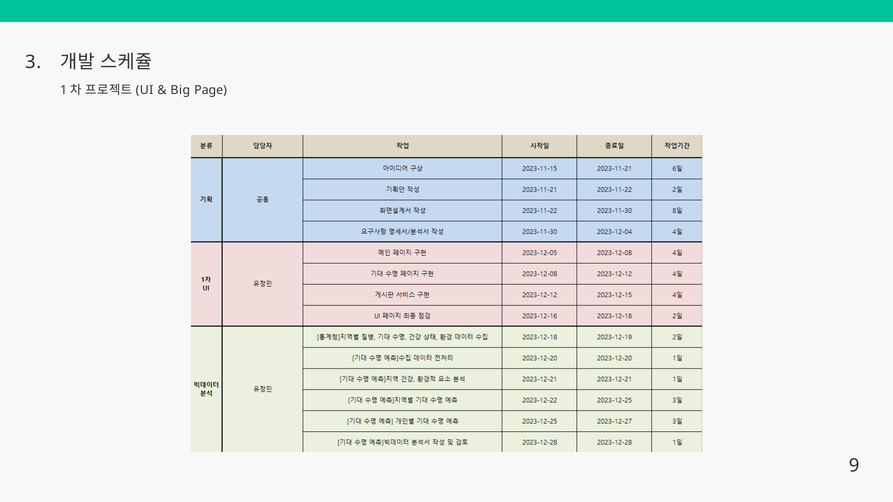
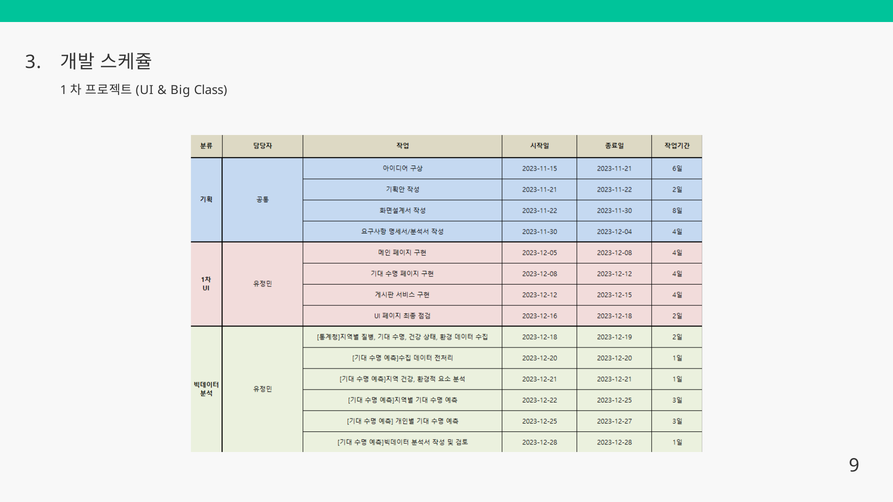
Page: Page -> Class (211, 90)
